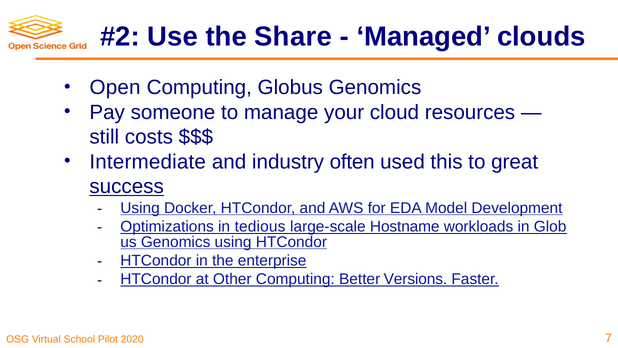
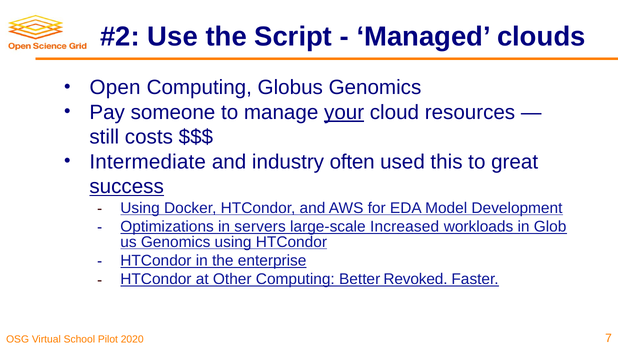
Share: Share -> Script (293, 37)
your underline: none -> present (344, 112)
tedious: tedious -> servers (260, 226)
Hostname: Hostname -> Increased (405, 226)
Versions: Versions -> Revoked (415, 279)
